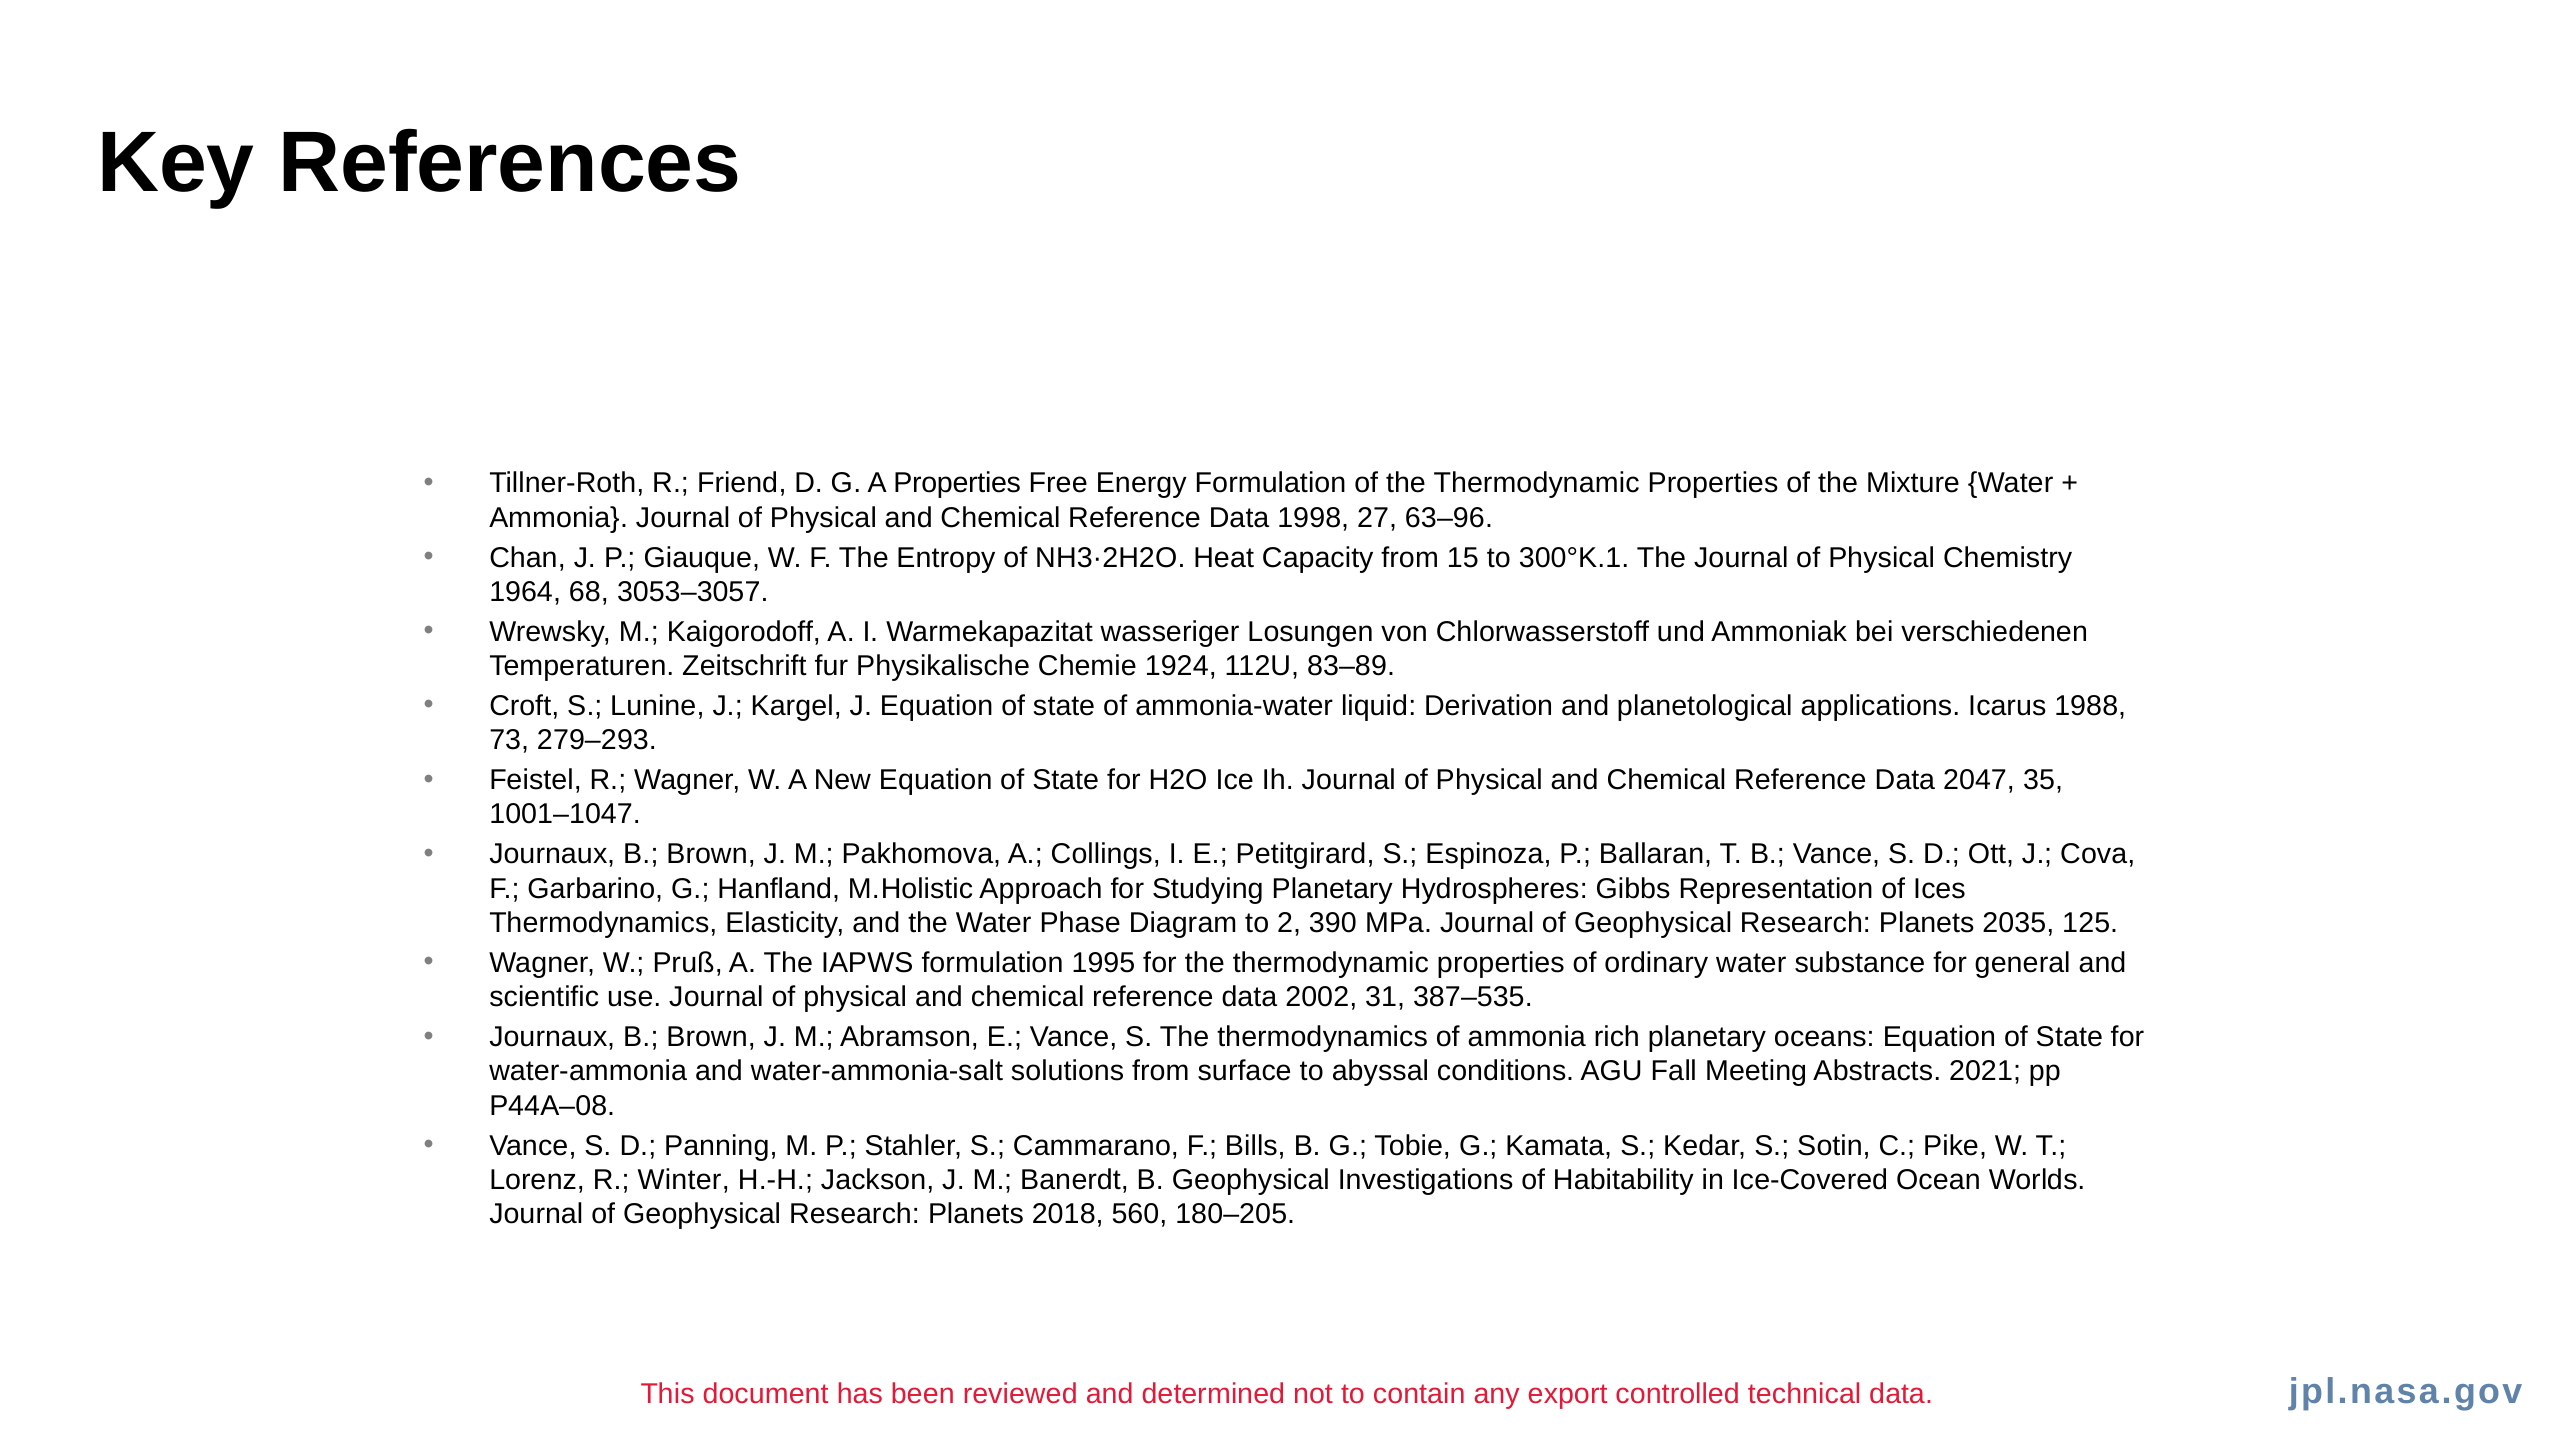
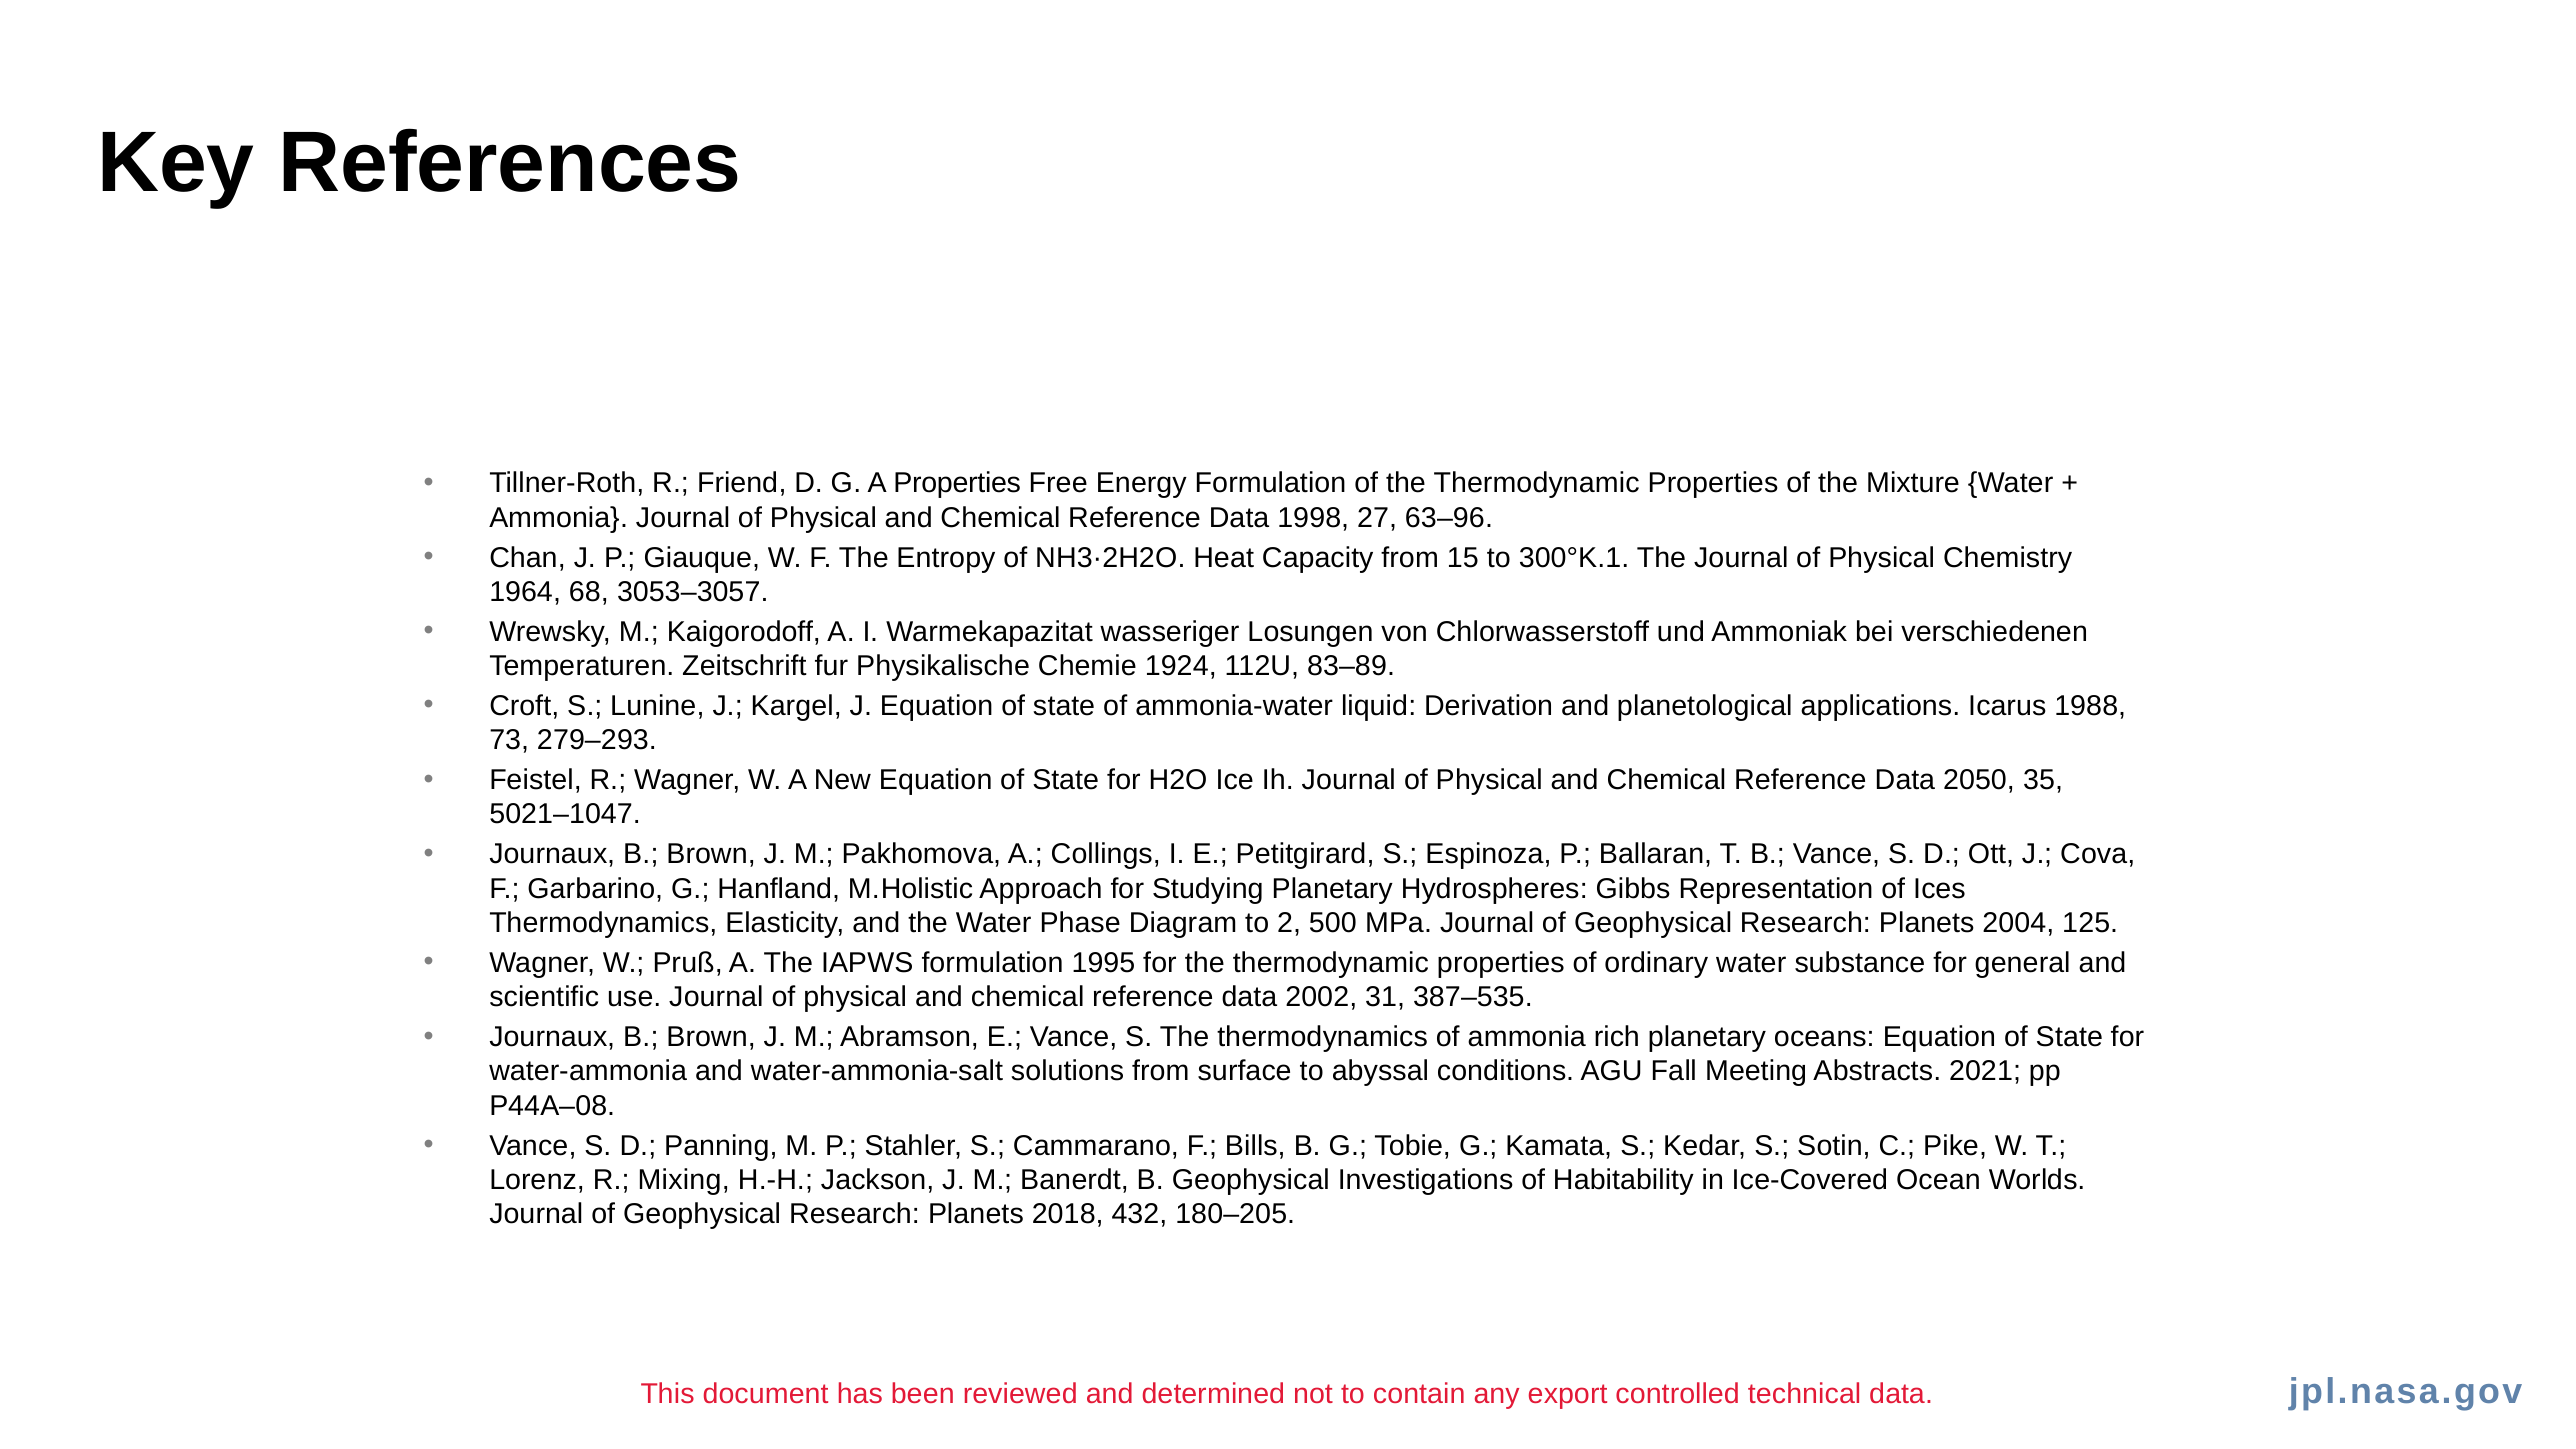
2047: 2047 -> 2050 (1979, 780)
1001–1047: 1001–1047 -> 5021–1047 (565, 815)
390: 390 -> 500 (1333, 923)
2035: 2035 -> 2004 (2018, 923)
Winter: Winter -> Mixing (684, 1180)
560: 560 -> 432 (1139, 1214)
